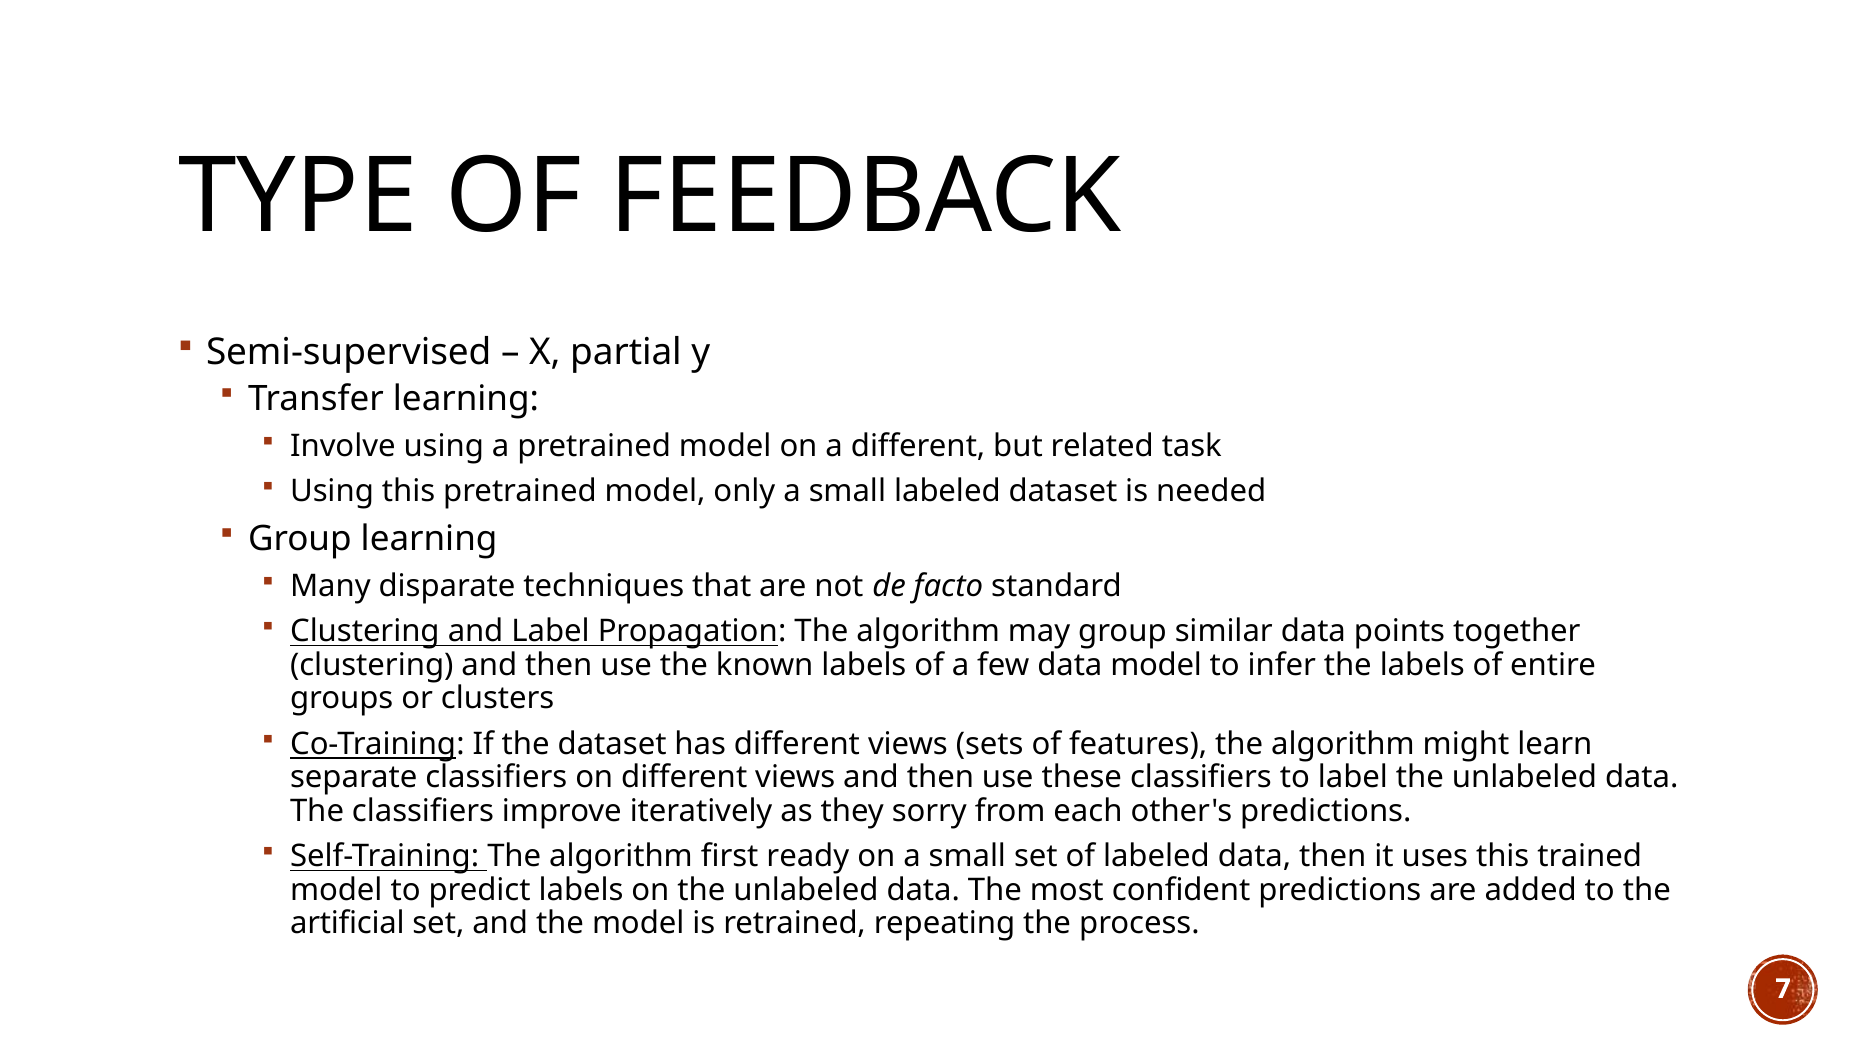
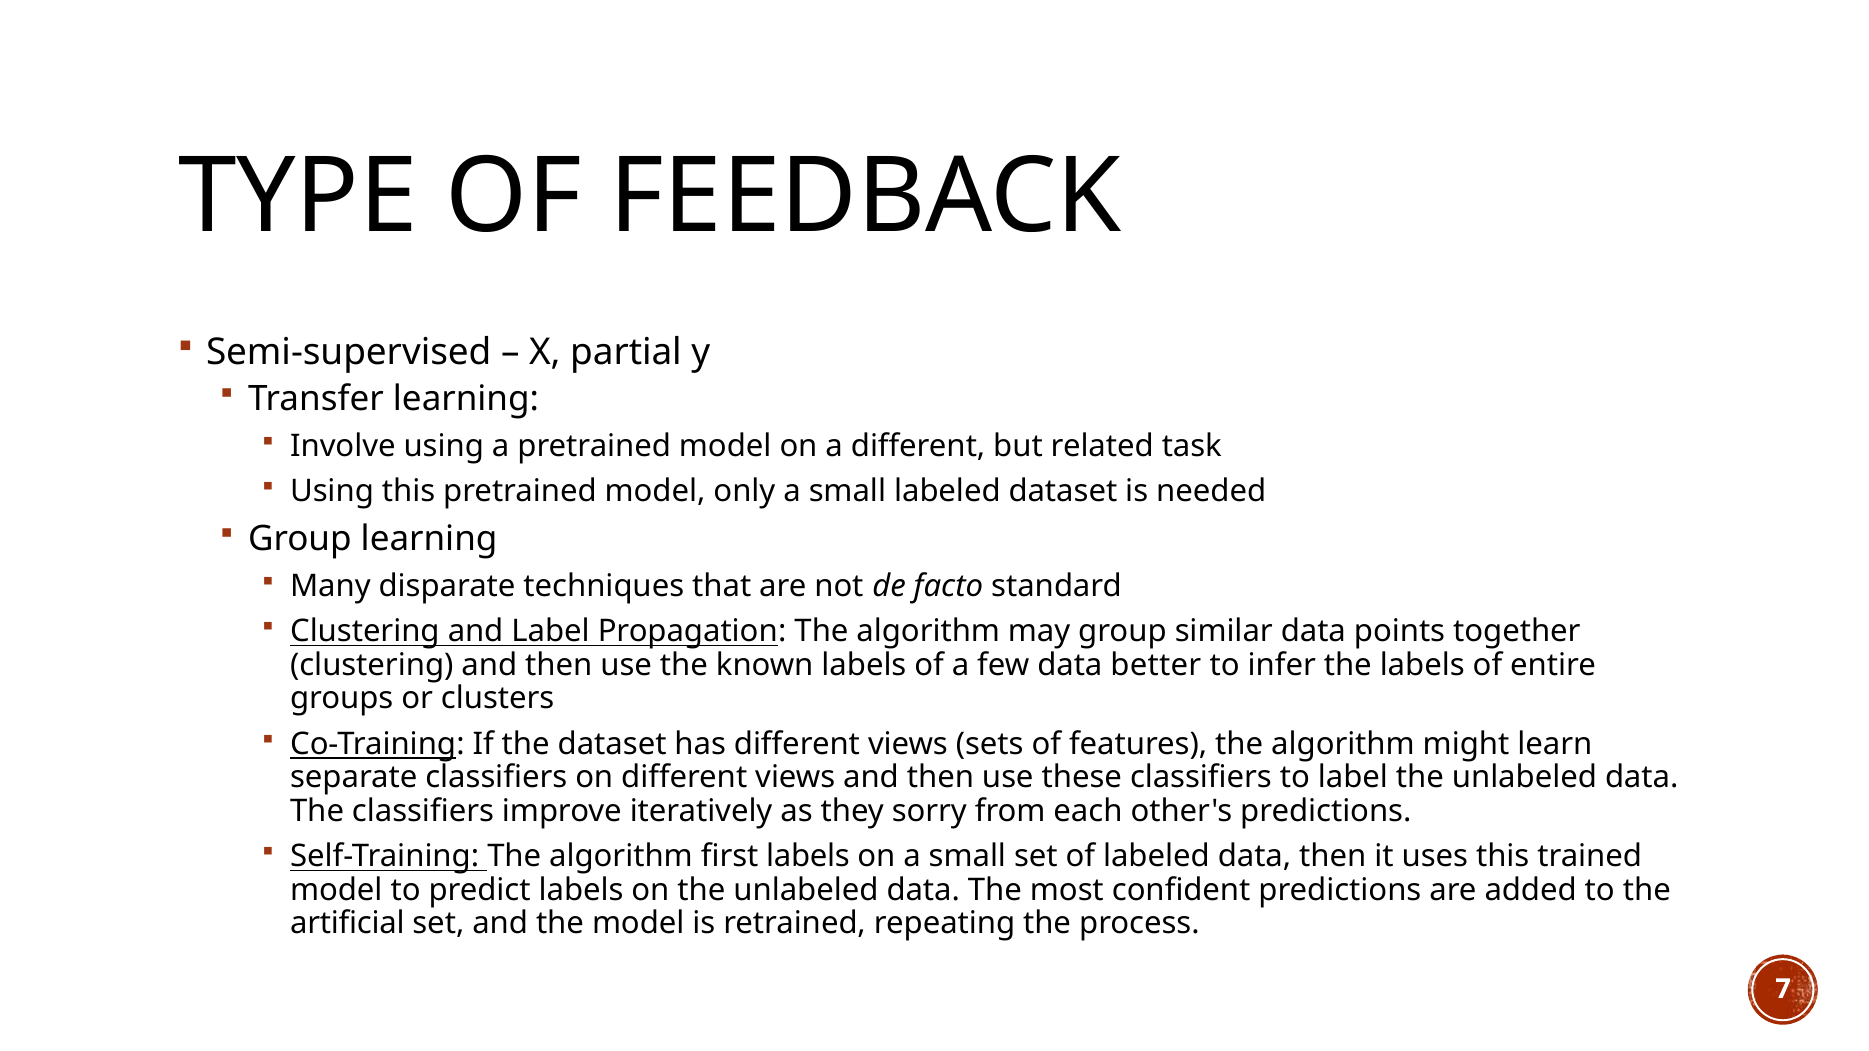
data model: model -> better (1156, 665)
first ready: ready -> labels (808, 857)
